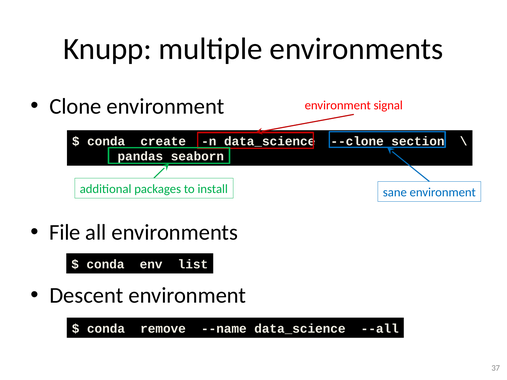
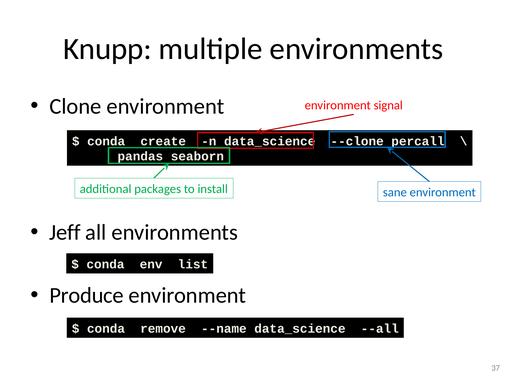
section: section -> percall (418, 141)
File: File -> Jeff (65, 233)
Descent: Descent -> Produce (87, 296)
